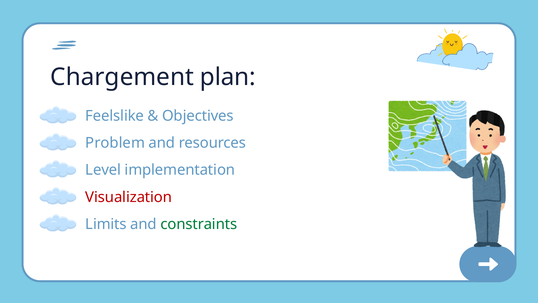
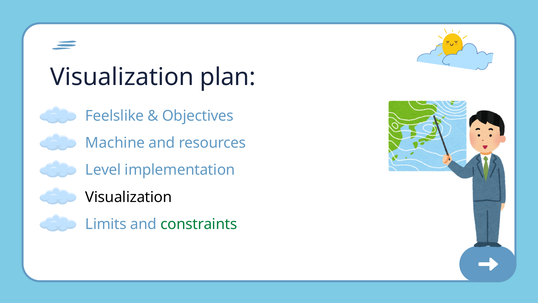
Chargement: Chargement -> Visualization (122, 77)
Problem: Problem -> Machine (115, 143)
Visualization colour: red -> black (129, 197)
